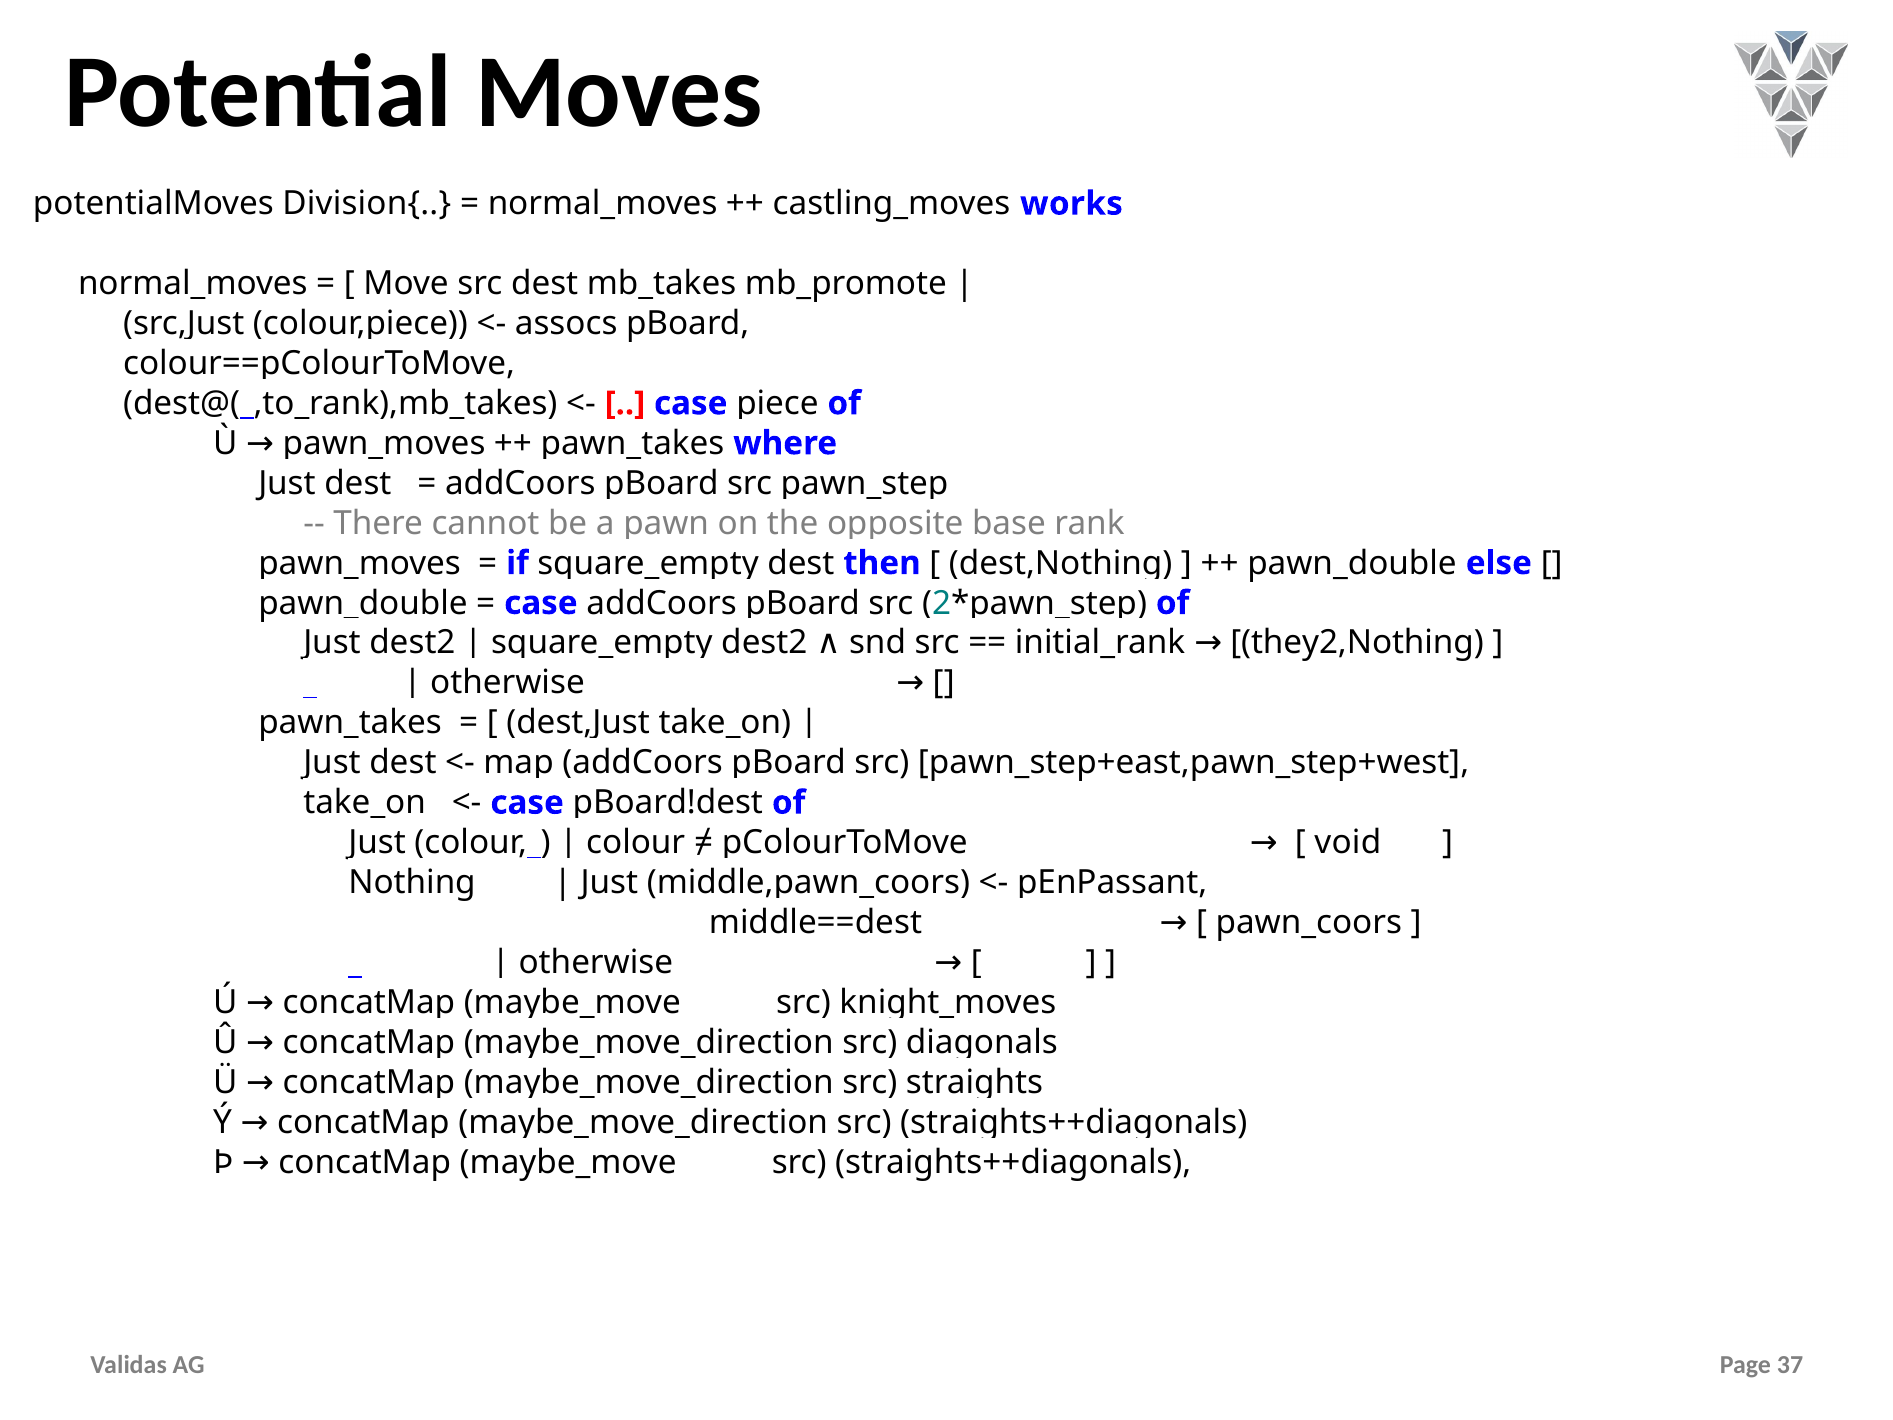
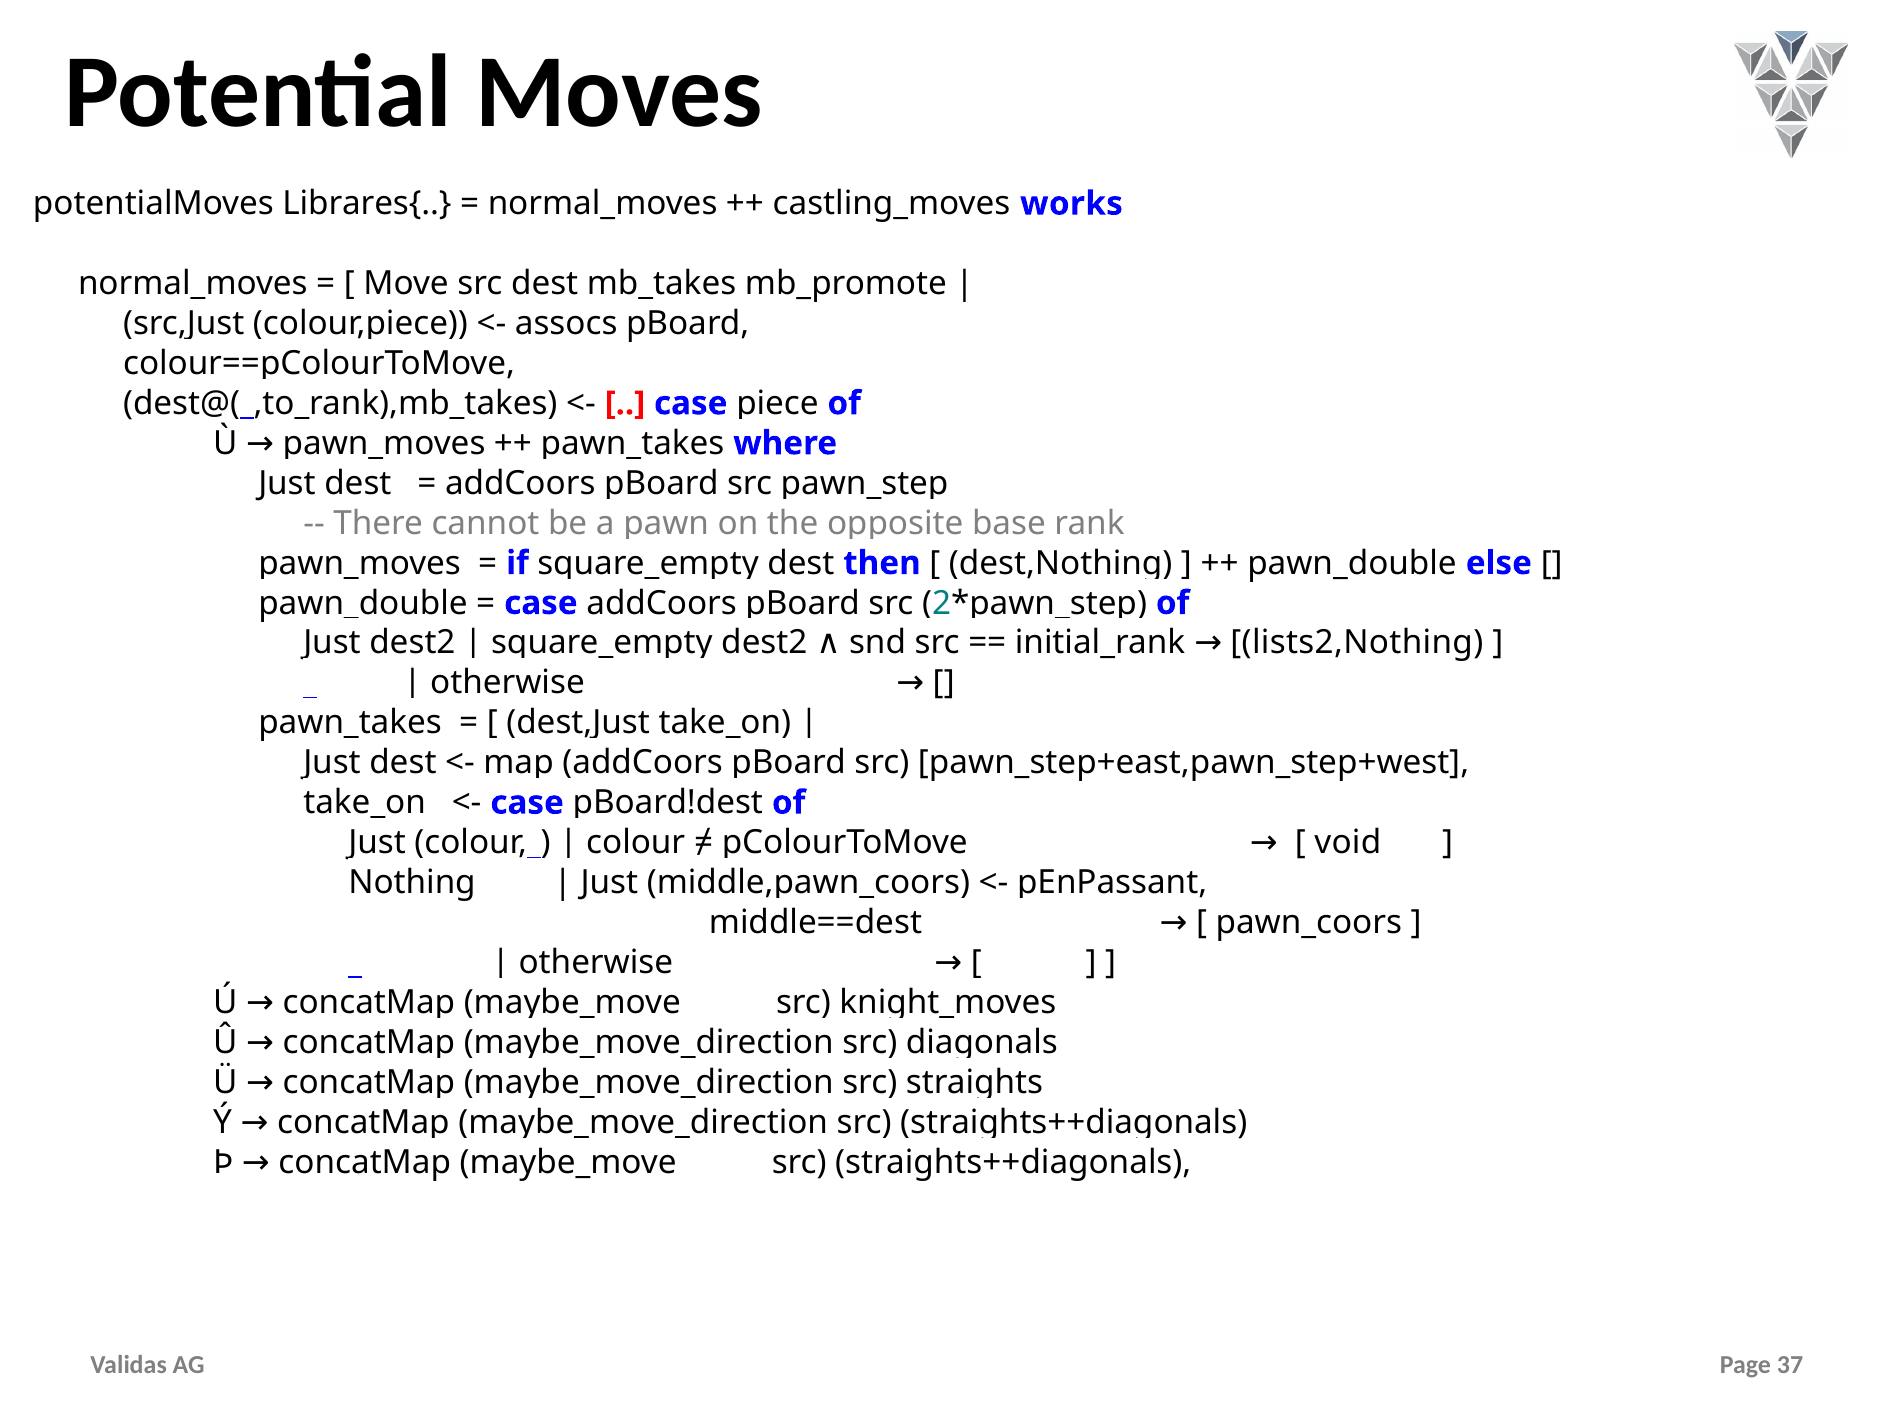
Division{: Division{ -> Librares{ (367, 204)
they2,Nothing: they2,Nothing -> lists2,Nothing (1357, 643)
